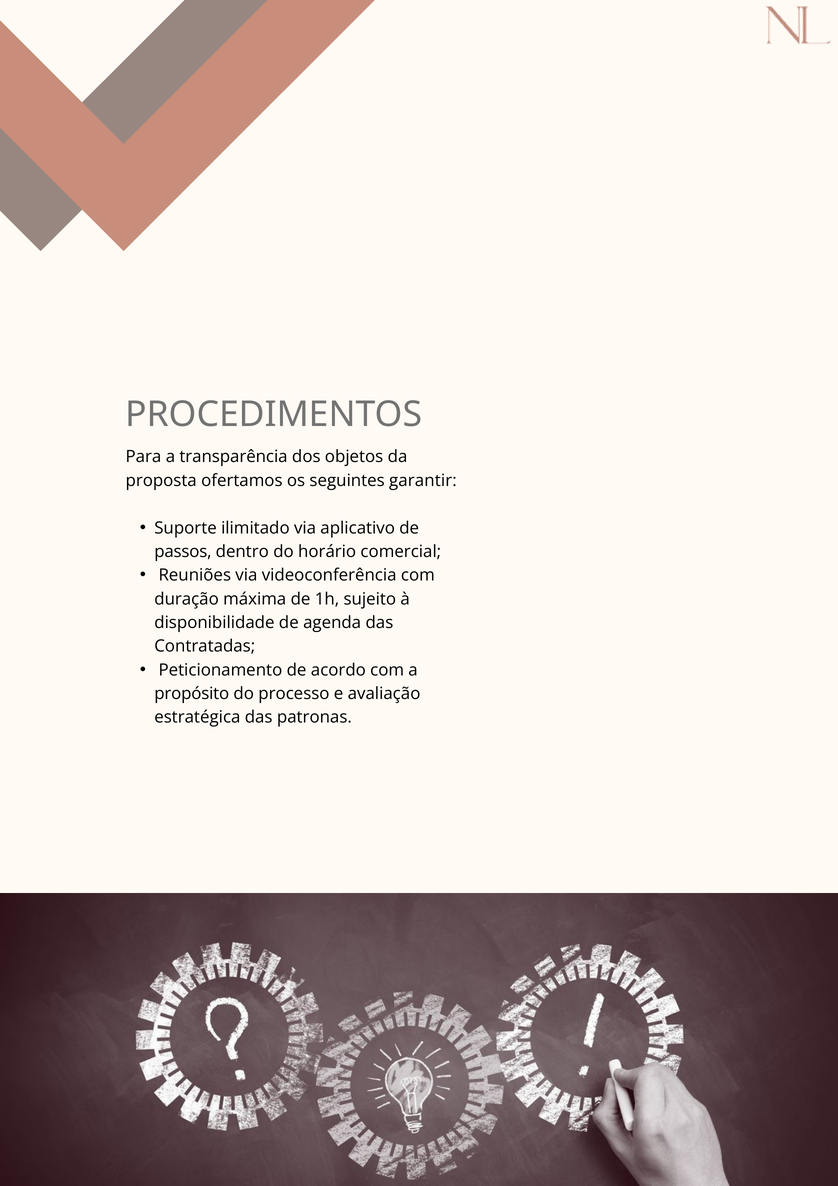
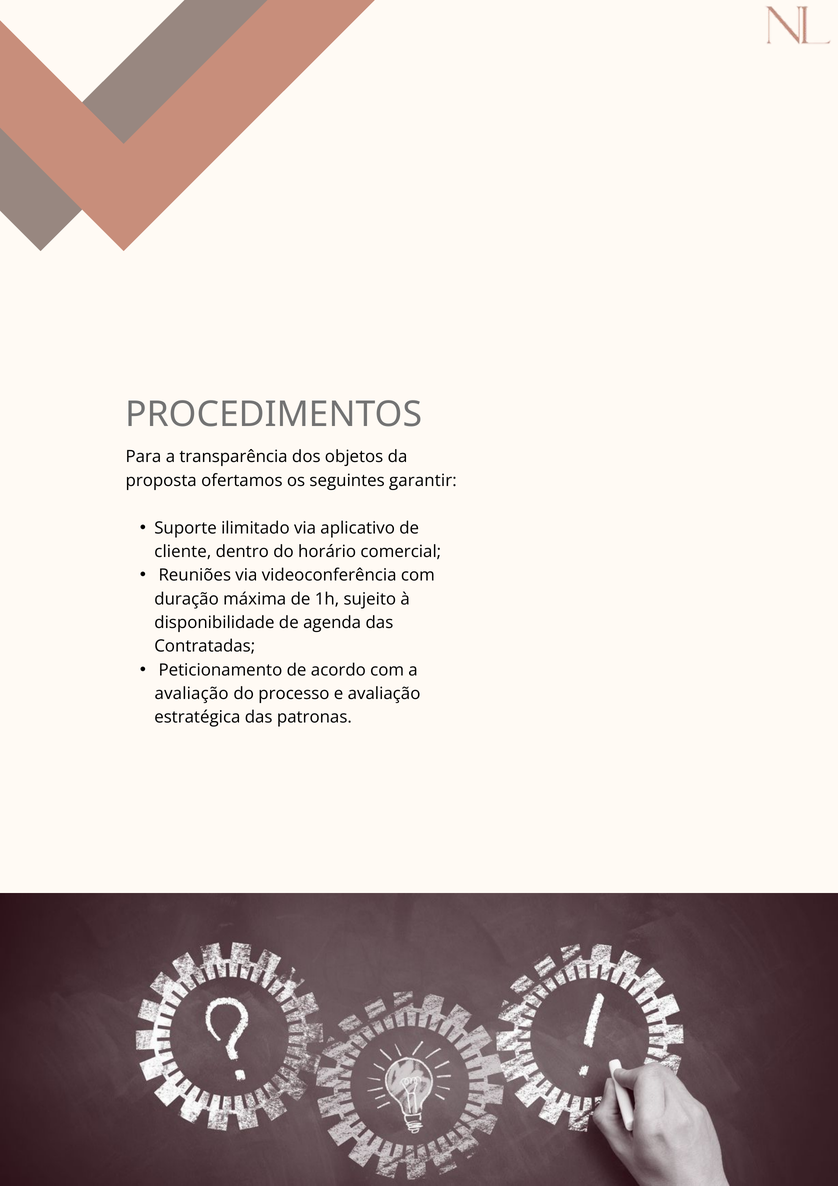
passos: passos -> cliente (183, 552)
propósito: propósito -> avaliação (192, 694)
